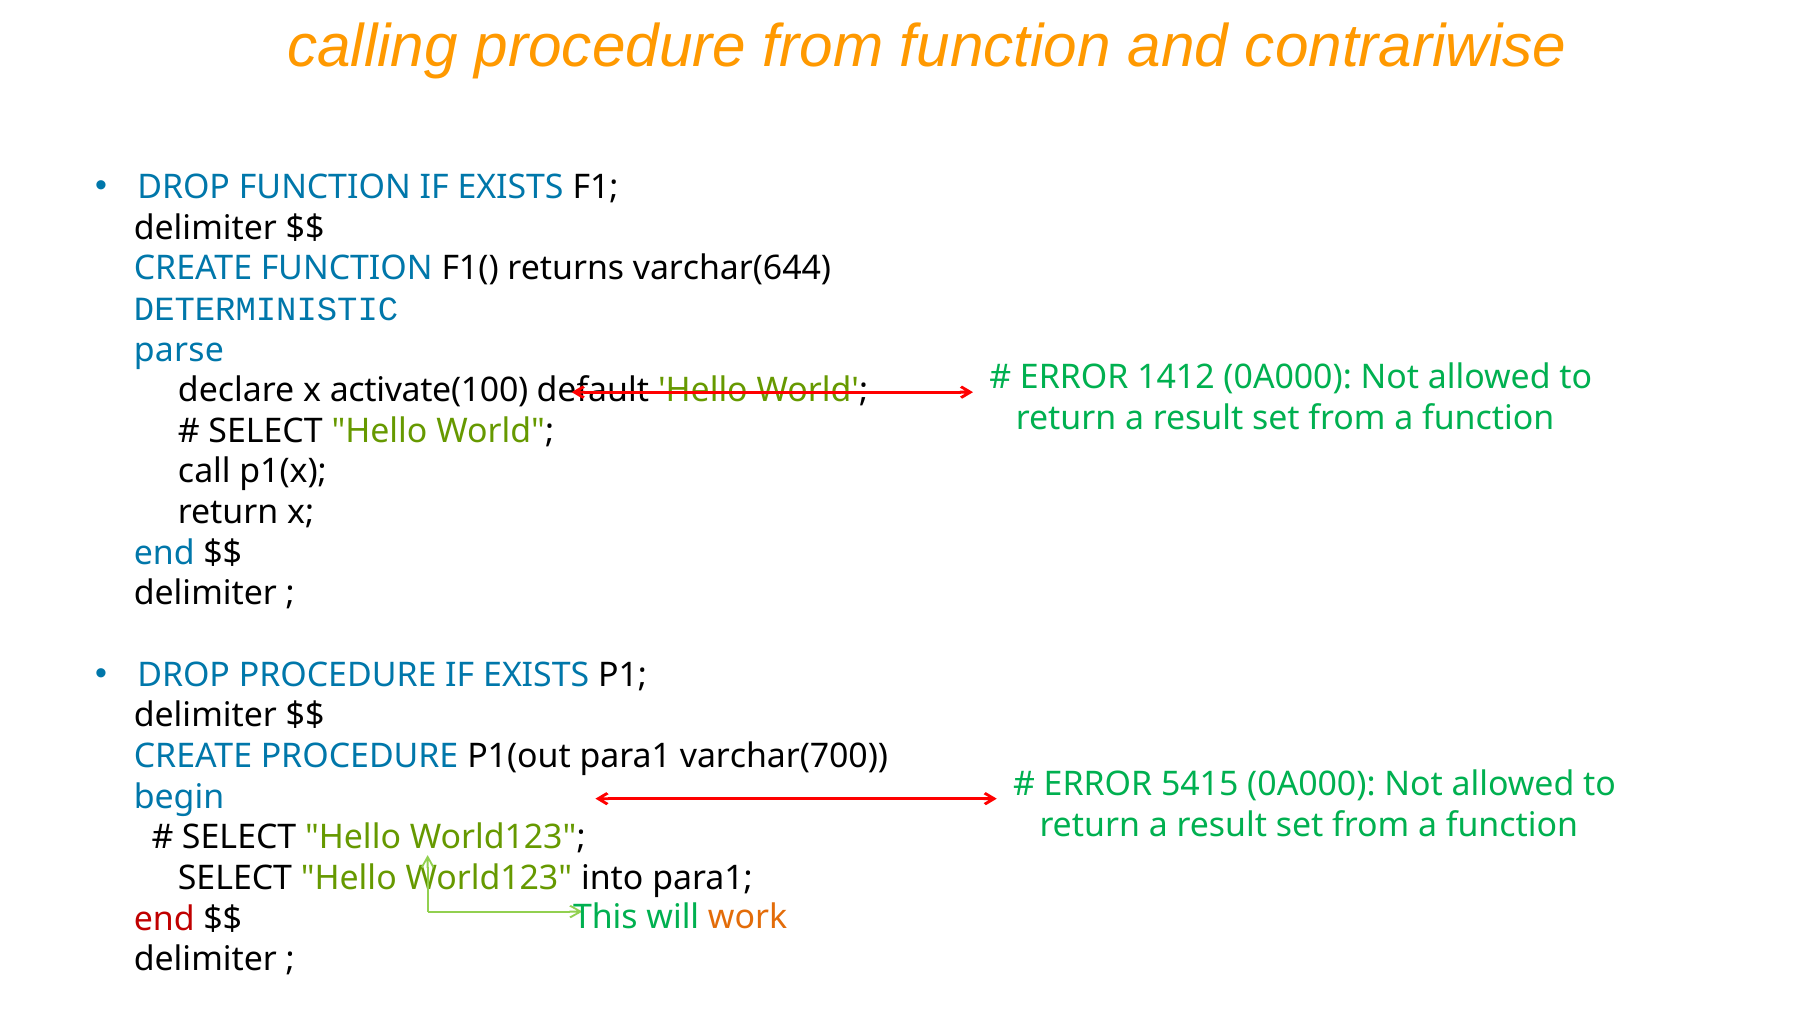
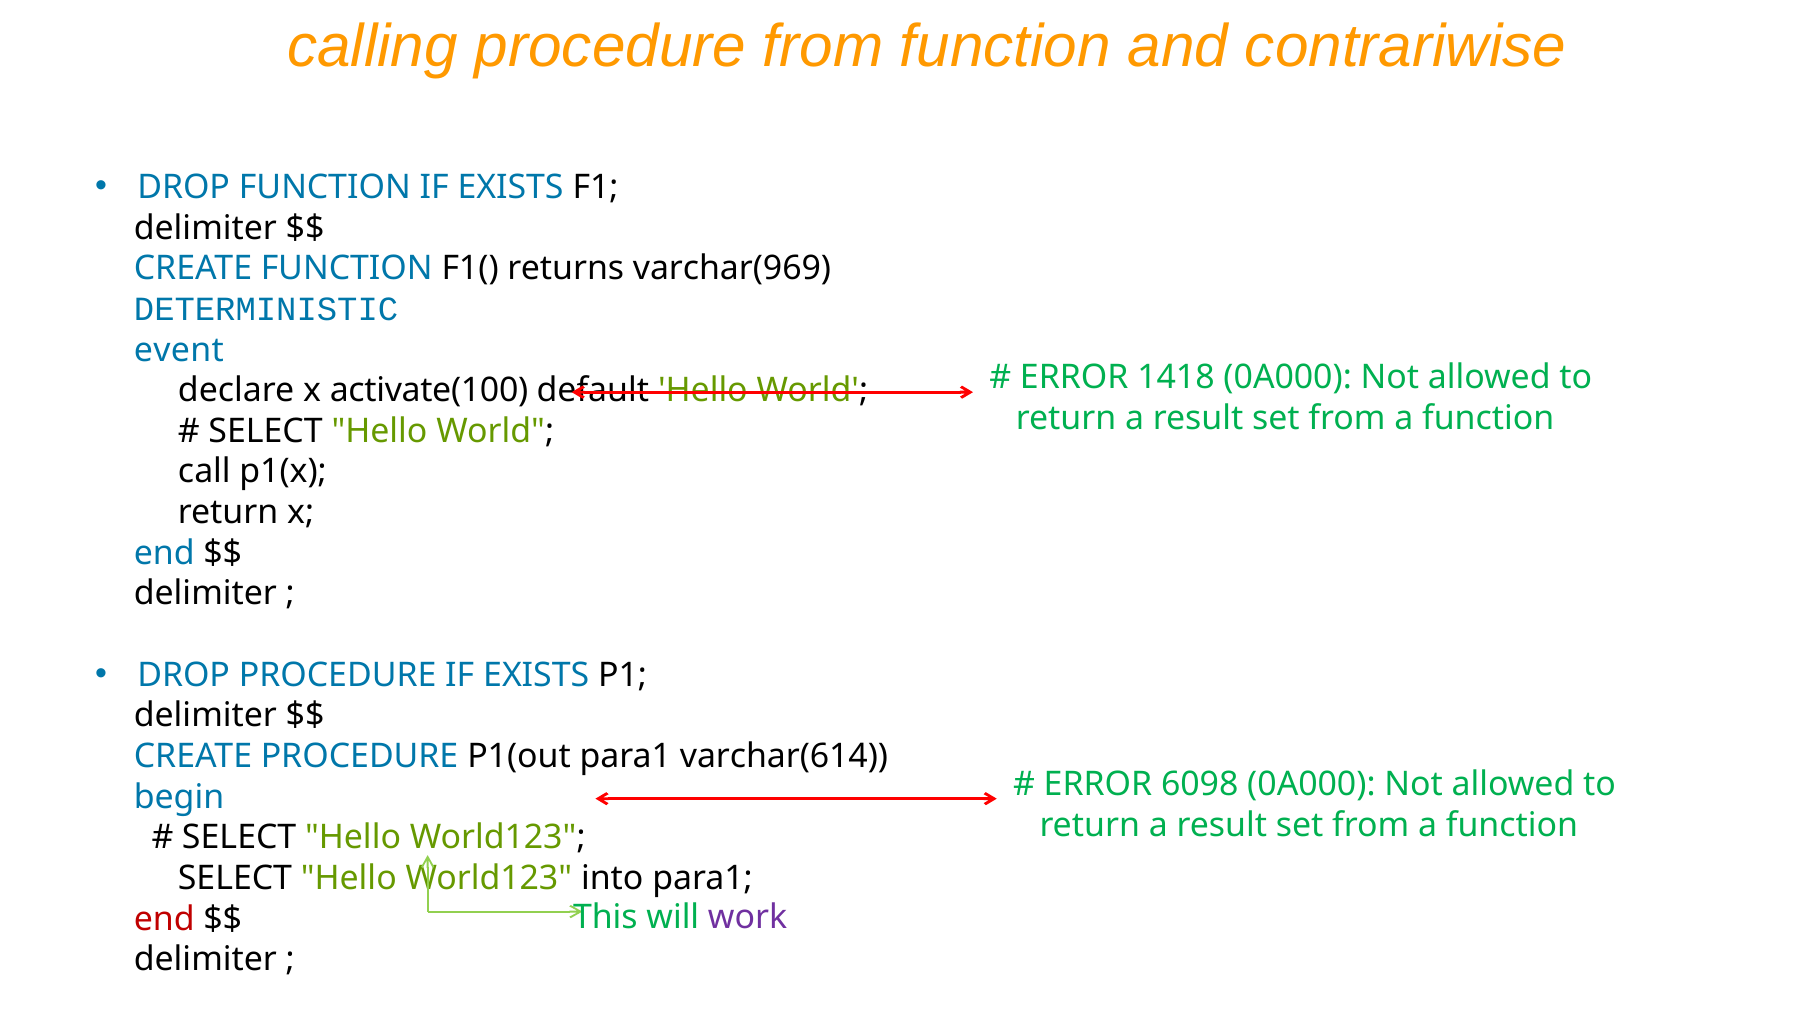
varchar(644: varchar(644 -> varchar(969 (732, 269)
parse: parse -> event (179, 350)
1412: 1412 -> 1418 (1176, 378)
varchar(700: varchar(700 -> varchar(614 (784, 757)
5415: 5415 -> 6098 (1200, 785)
work colour: orange -> purple (748, 918)
